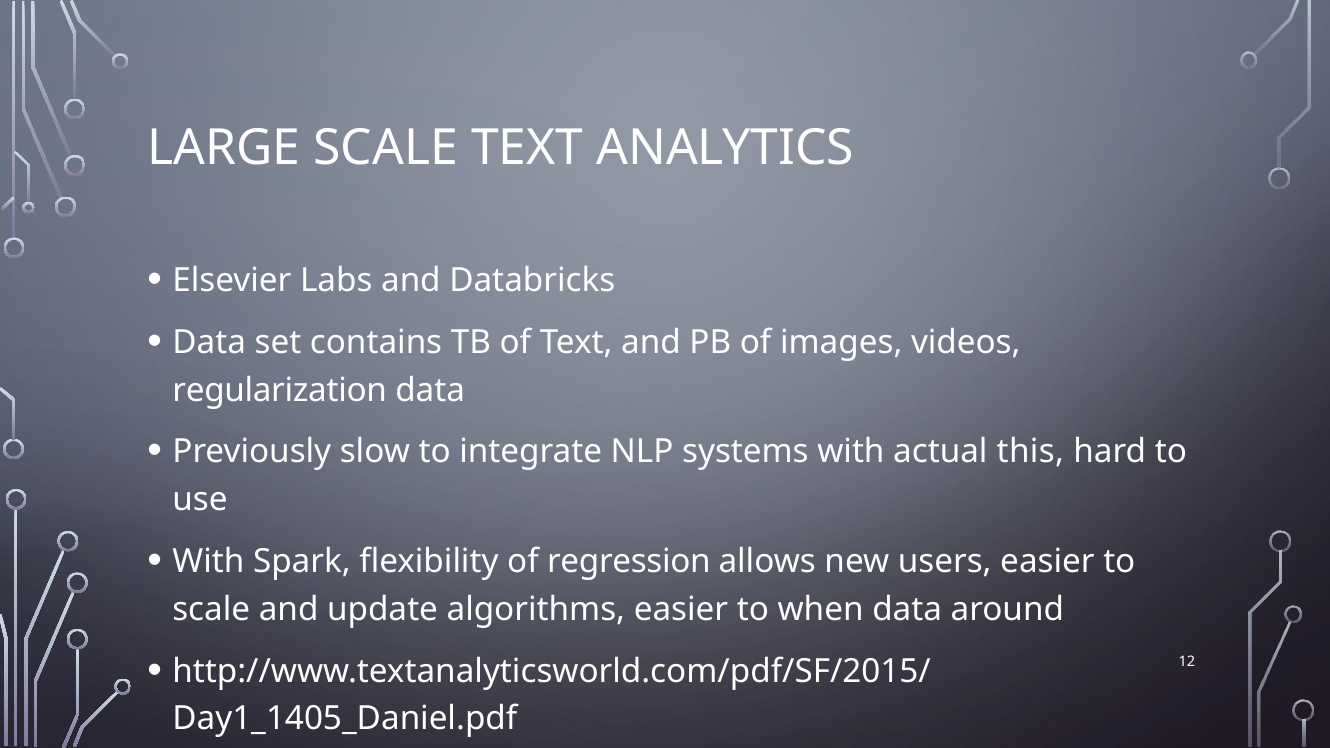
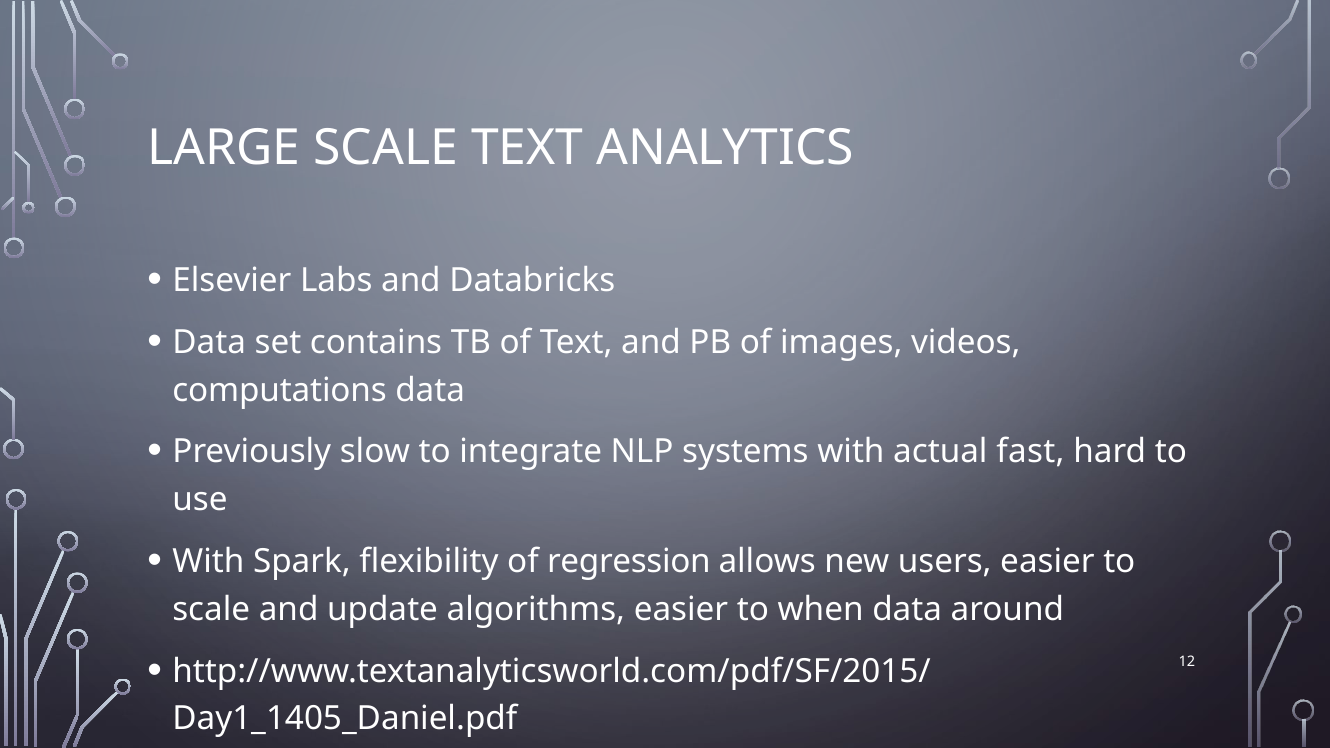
regularization: regularization -> computations (280, 390)
this: this -> fast (1030, 452)
